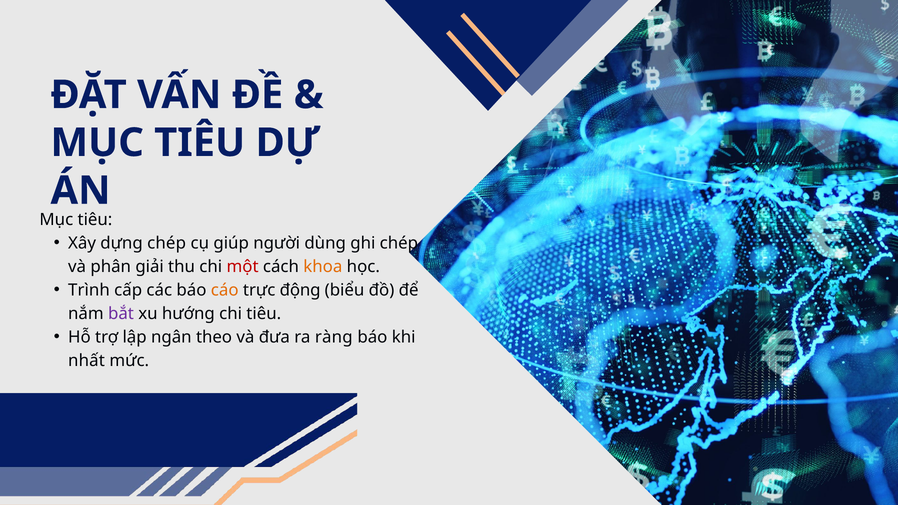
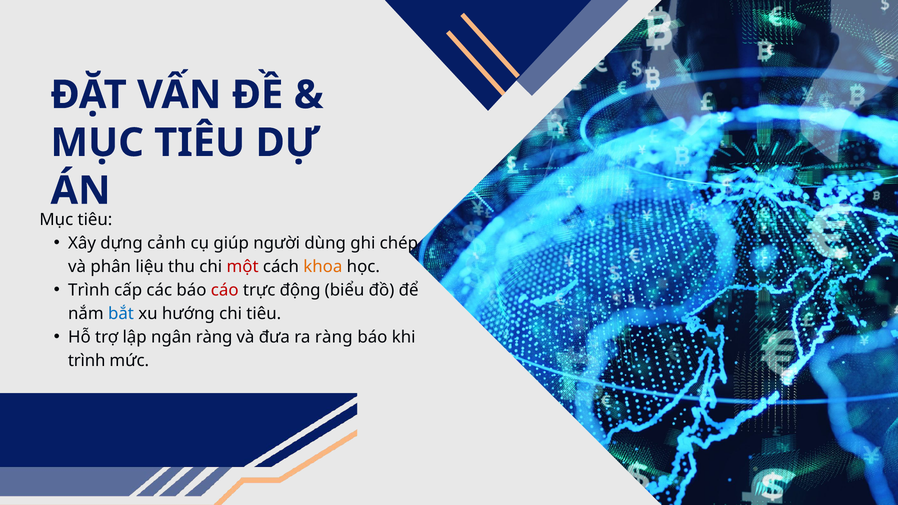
dựng chép: chép -> cảnh (167, 243)
giải: giải -> liệu (150, 267)
cáo colour: orange -> red (225, 290)
bắt colour: purple -> blue (121, 314)
ngân theo: theo -> ràng (214, 337)
nhất: nhất -> trình (87, 361)
